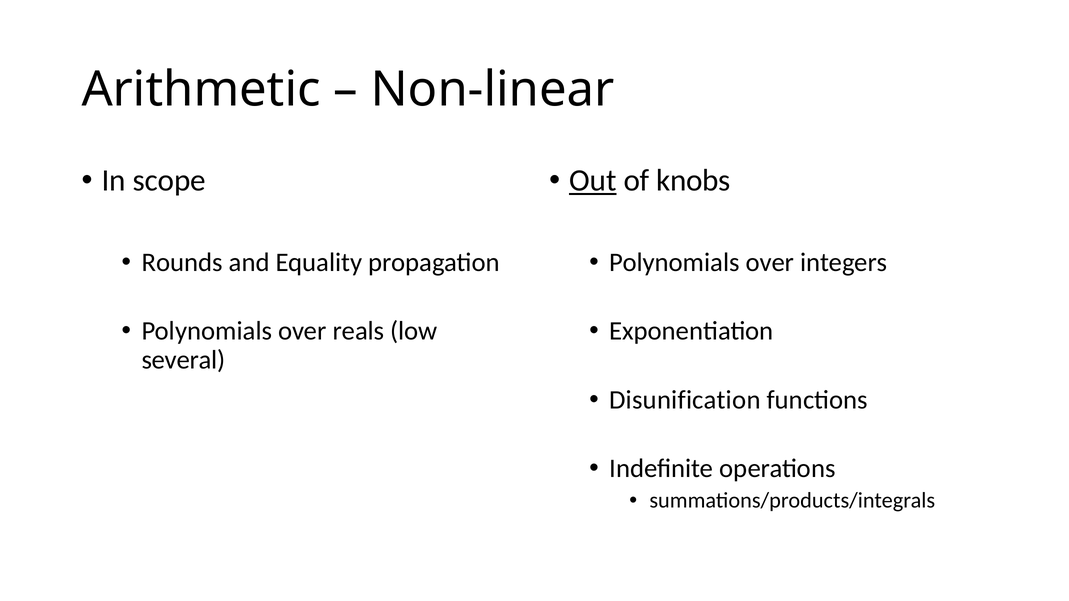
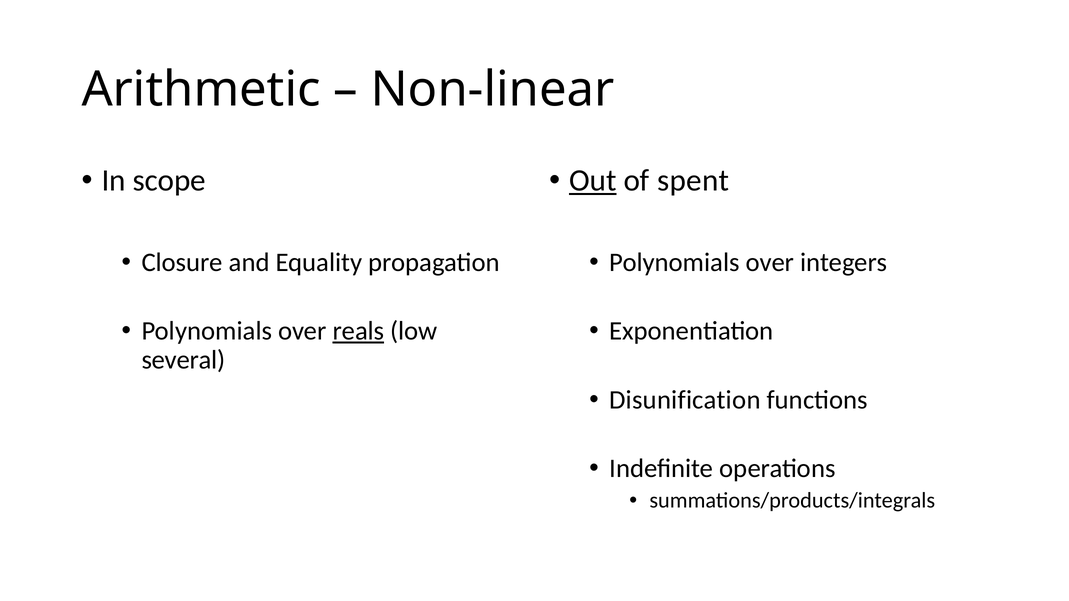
knobs: knobs -> spent (693, 181)
Rounds: Rounds -> Closure (182, 262)
reals underline: none -> present (358, 331)
